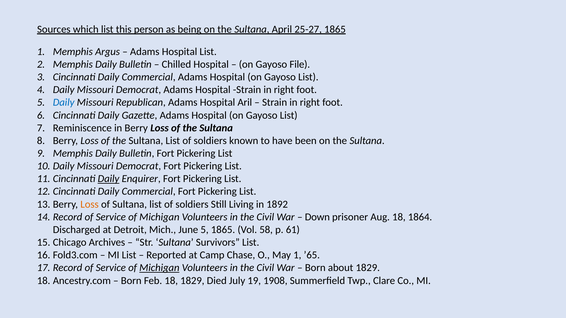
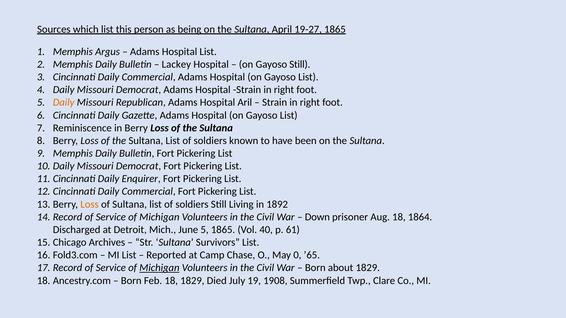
25-27: 25-27 -> 19-27 (308, 29)
Chilled: Chilled -> Lackey (176, 64)
Gayoso File: File -> Still (300, 64)
Daily colour: blue -> orange (64, 103)
Daily underline: present -> none (109, 179)
58: 58 -> 40 (266, 230)
May 1: 1 -> 0 (297, 255)
